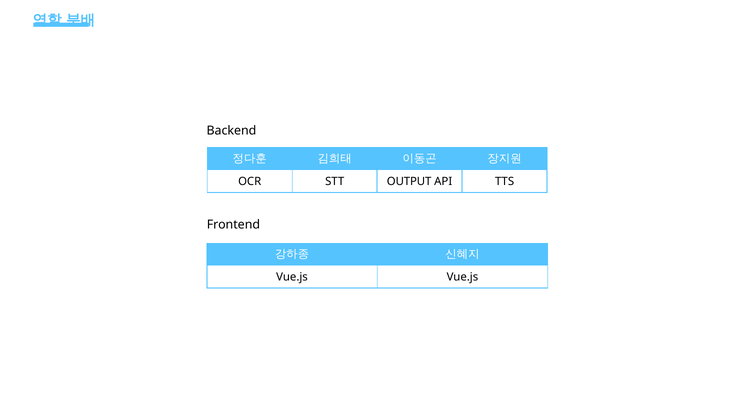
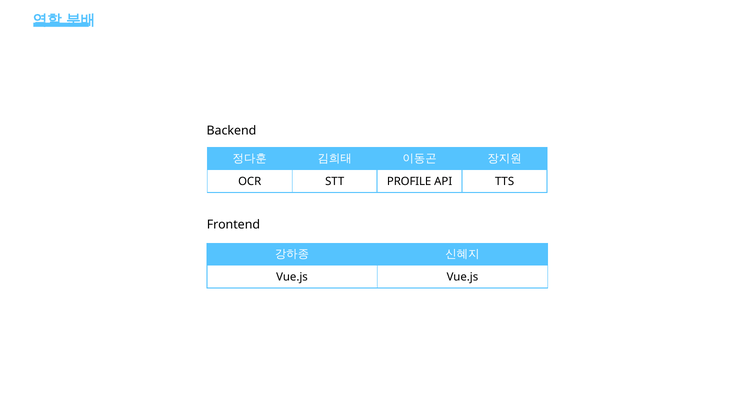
OUTPUT: OUTPUT -> PROFILE (409, 182)
